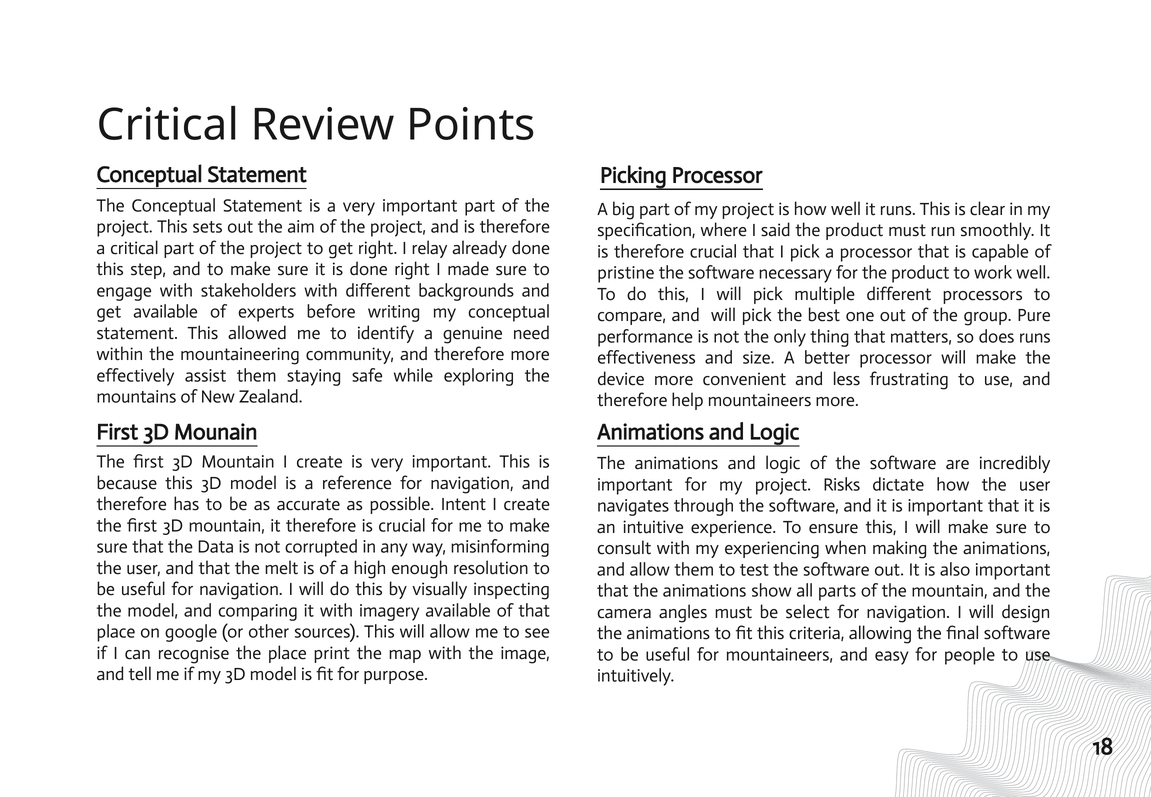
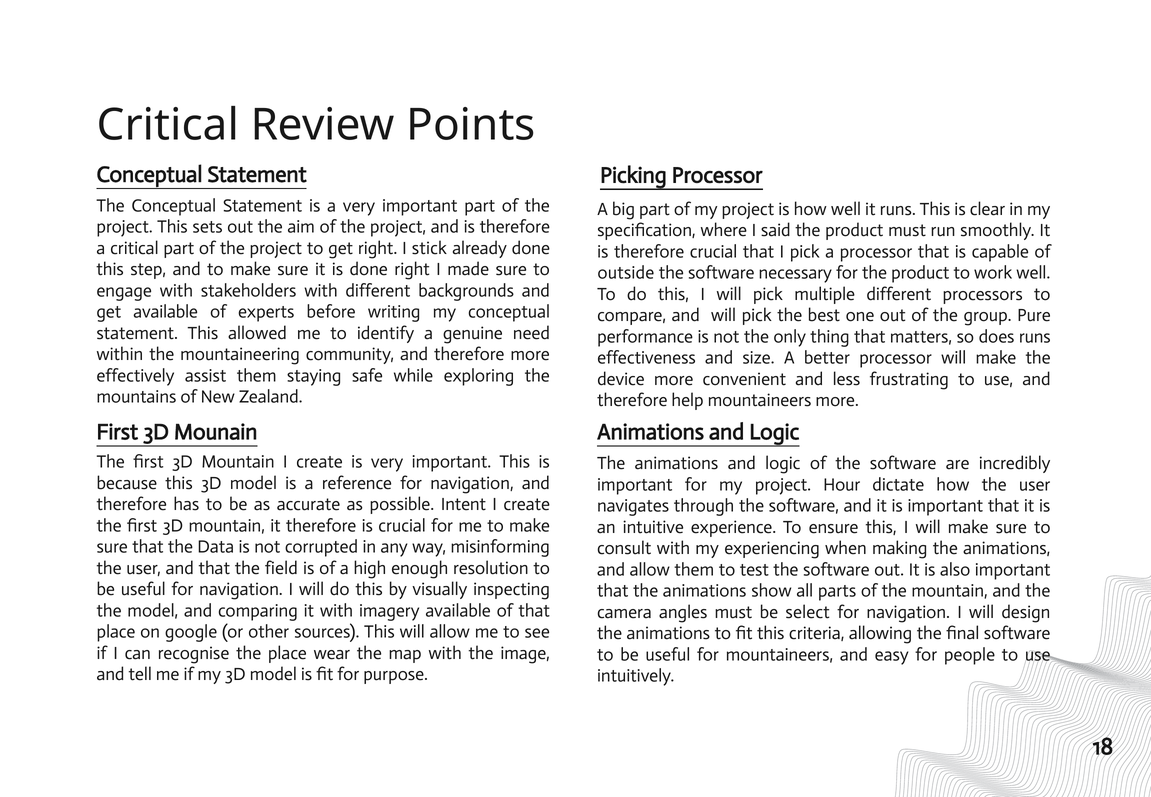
relay: relay -> stick (429, 248)
pristine: pristine -> outside (626, 273)
Risks: Risks -> Hour (842, 485)
melt: melt -> field (281, 568)
print: print -> wear (332, 653)
